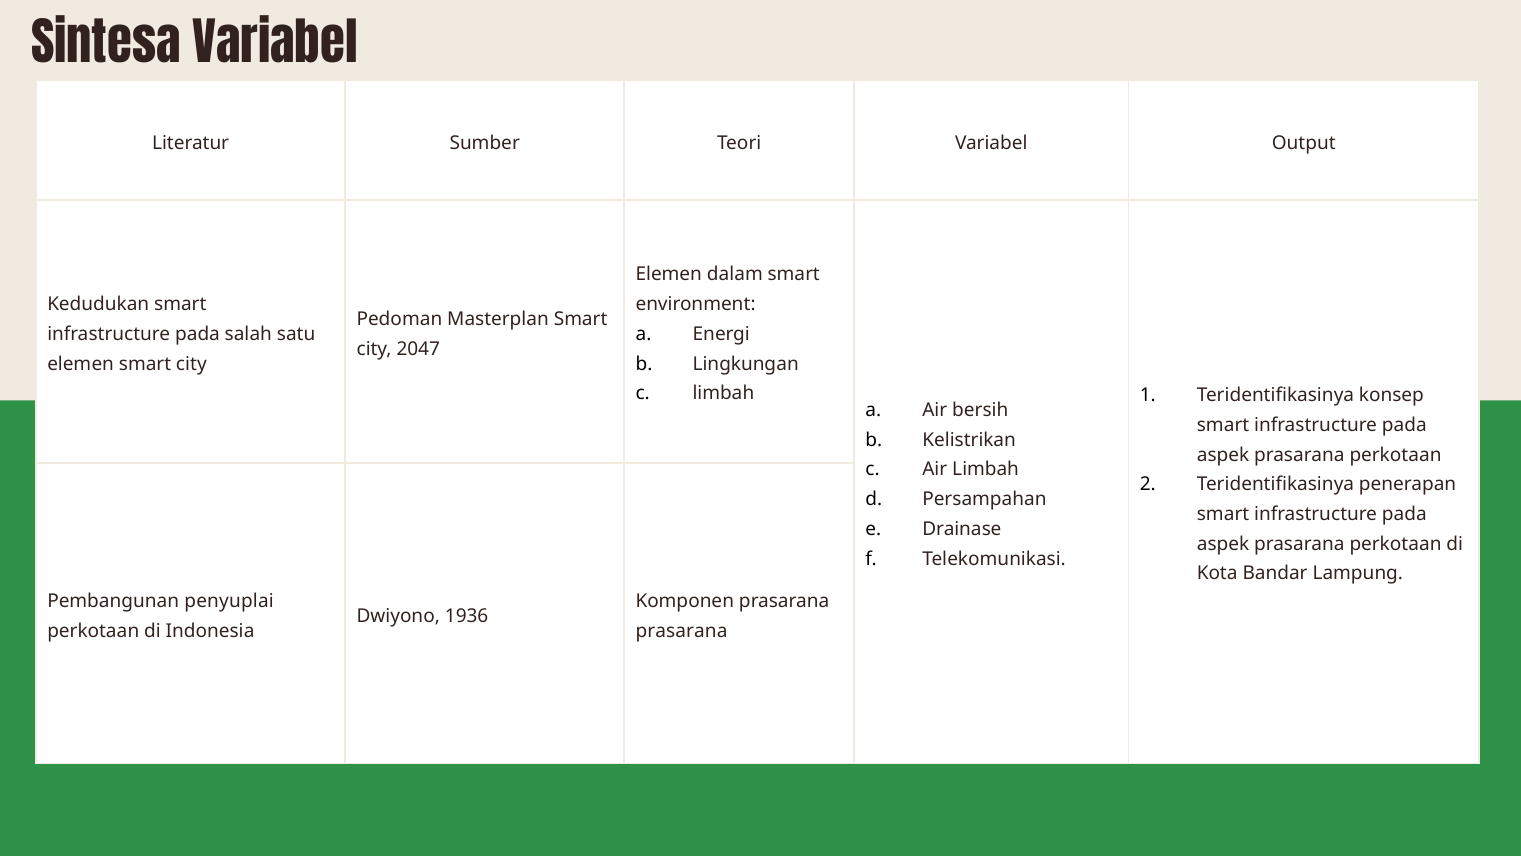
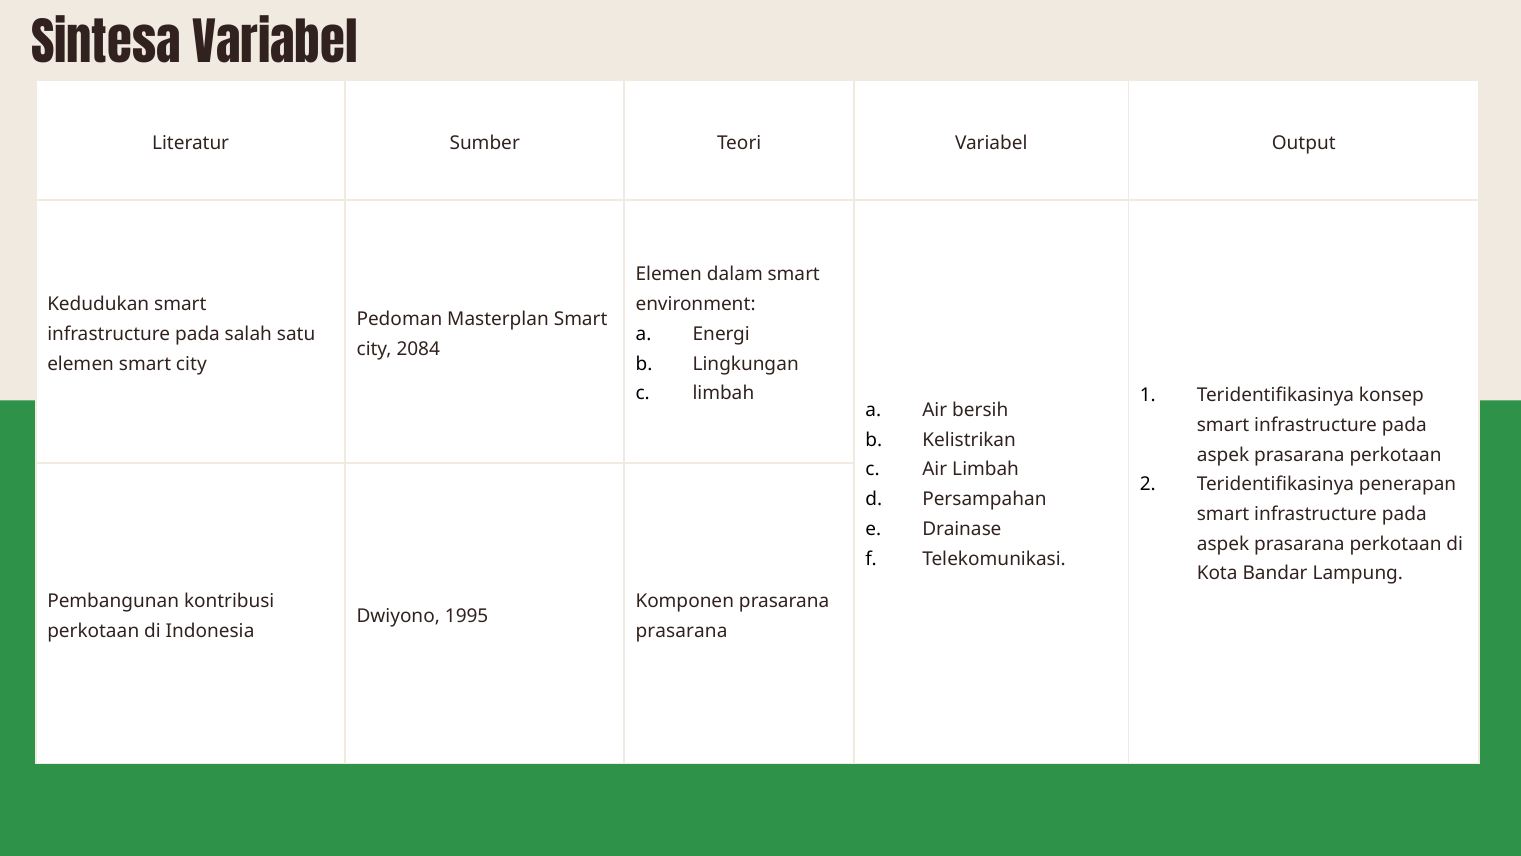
2047: 2047 -> 2084 (418, 349)
penyuplai: penyuplai -> kontribusi (229, 601)
1936: 1936 -> 1995 (467, 616)
